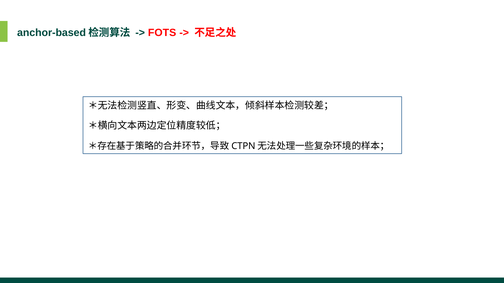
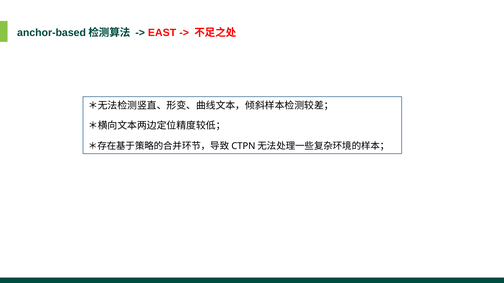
FOTS: FOTS -> EAST (162, 33)
